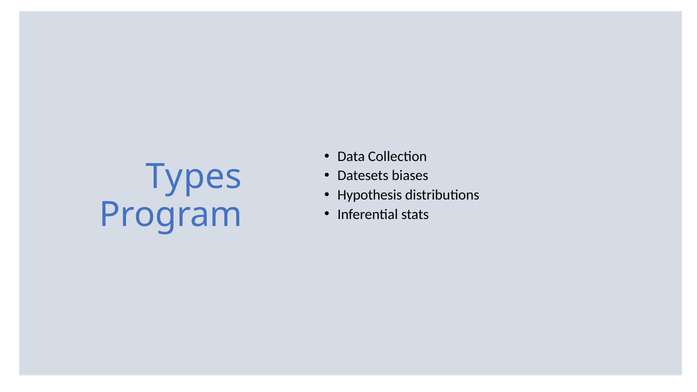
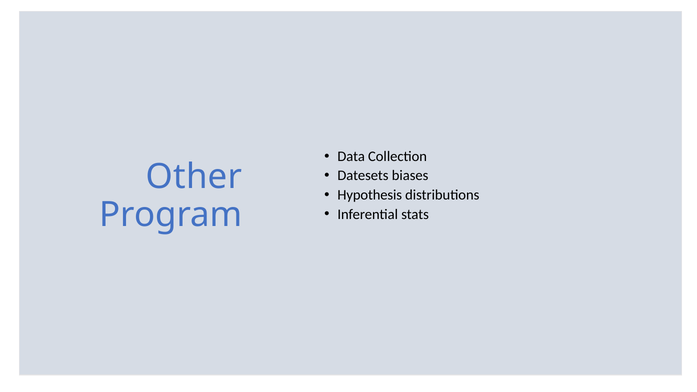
Types: Types -> Other (194, 177)
